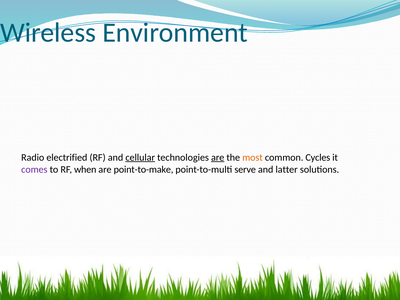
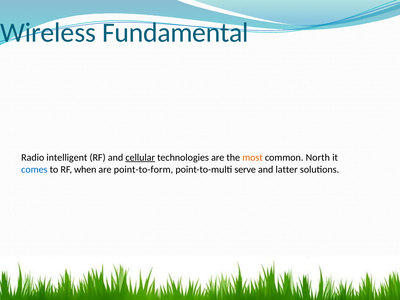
Environment: Environment -> Fundamental (175, 33)
electrified: electrified -> intelligent (67, 157)
are underline: present -> none (218, 157)
Cycles: Cycles -> North (318, 157)
comes colour: purple -> blue (34, 169)
point-to-make: point-to-make -> point-to-form (143, 169)
